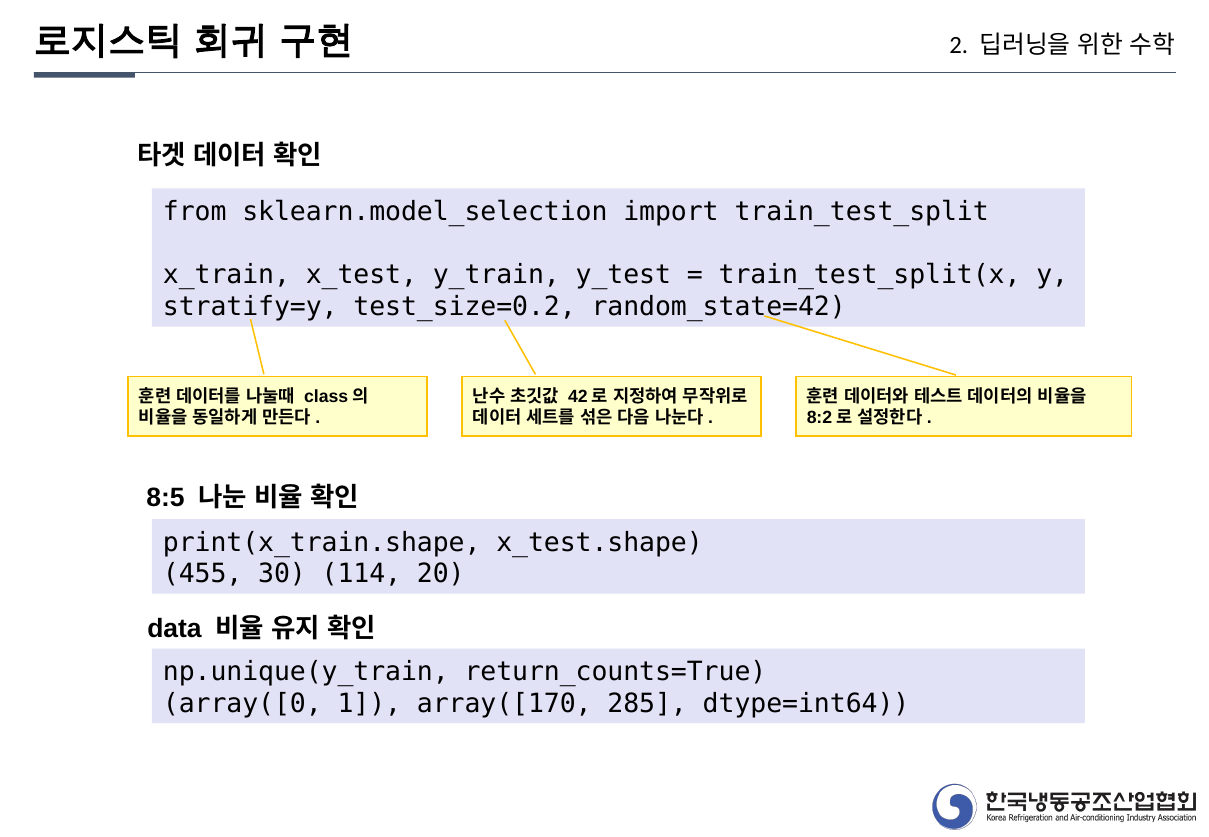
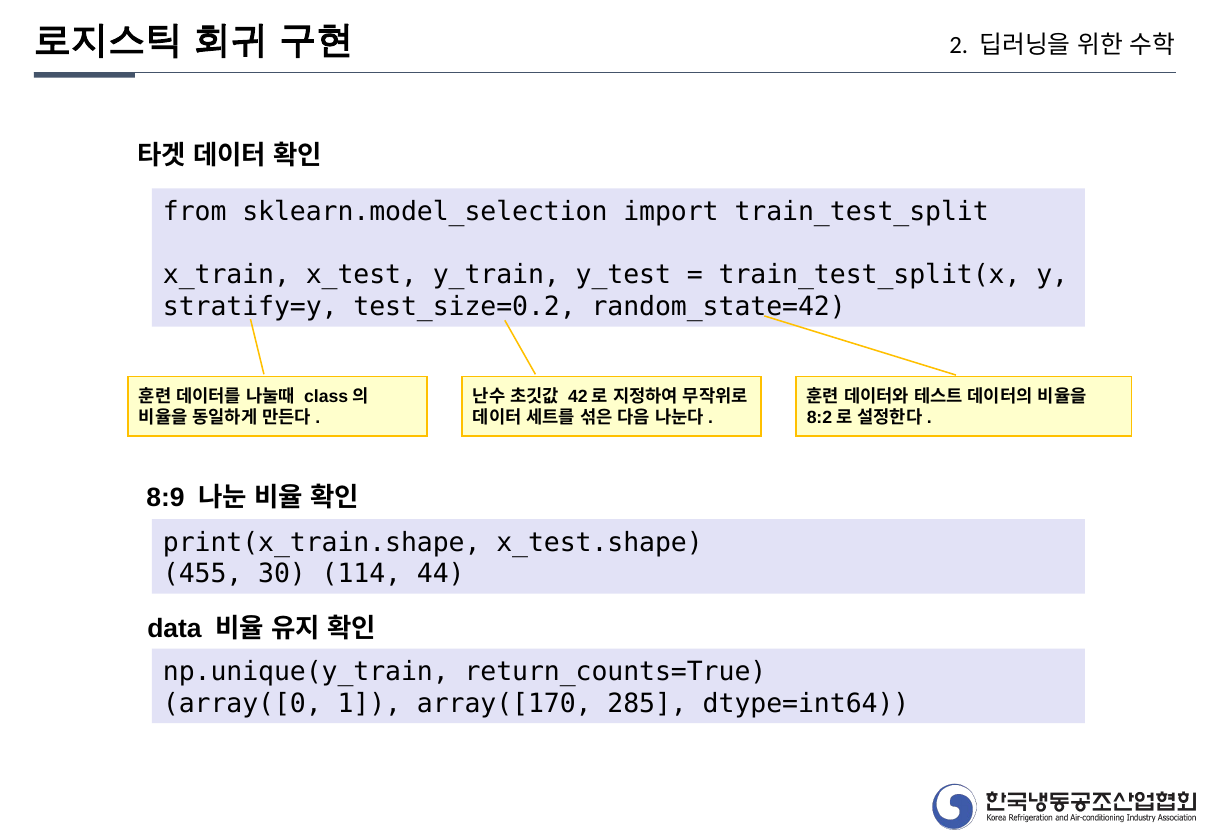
8:5: 8:5 -> 8:9 (165, 497)
20: 20 -> 44 (441, 574)
